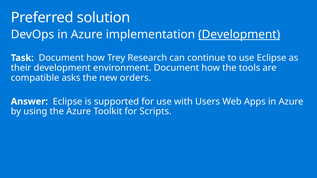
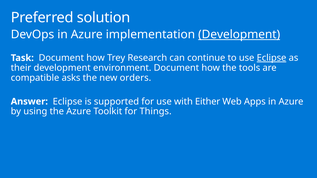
Eclipse underline: none -> present (272, 58)
Users: Users -> Either (208, 102)
Scripts: Scripts -> Things (156, 112)
